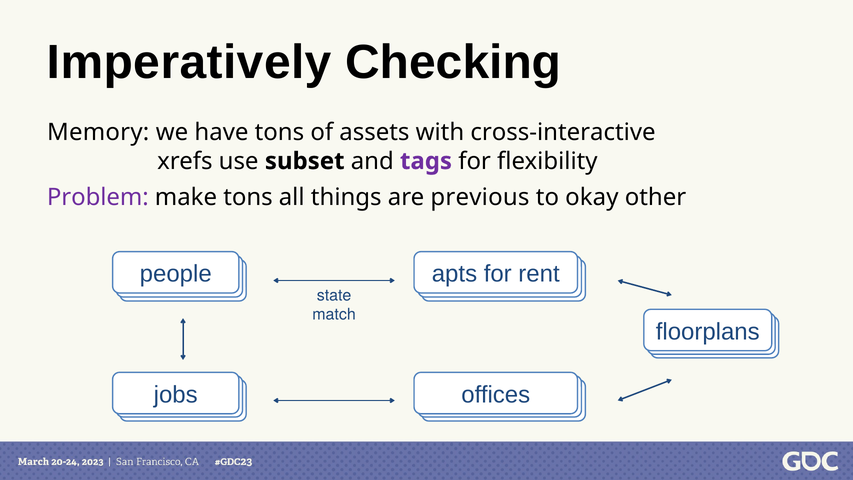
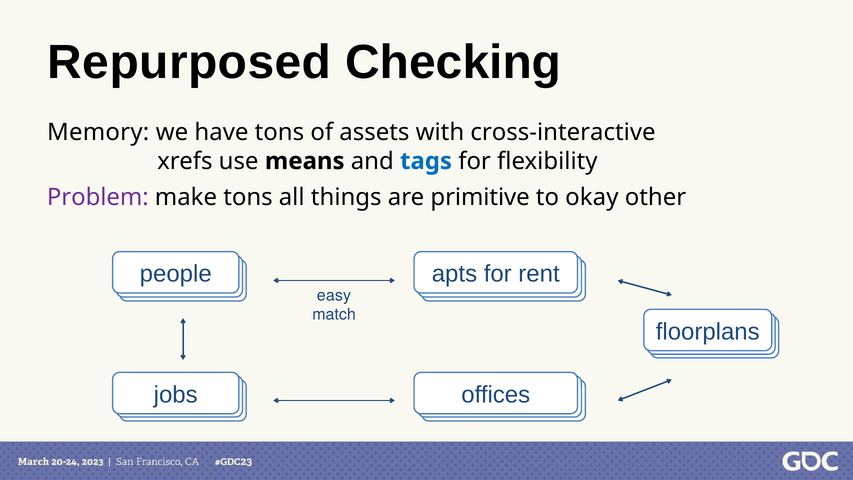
Imperatively: Imperatively -> Repurposed (189, 63)
subset: subset -> means (305, 161)
tags colour: purple -> blue (426, 161)
previous: previous -> primitive (480, 197)
state: state -> easy (334, 295)
